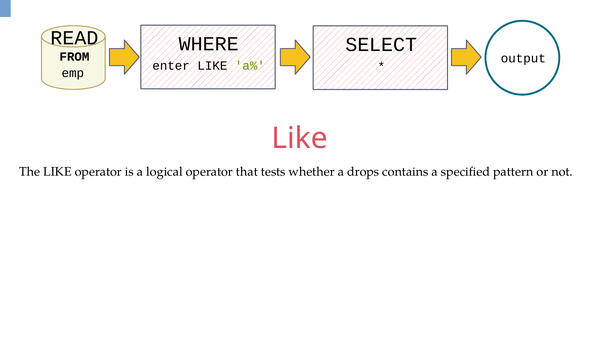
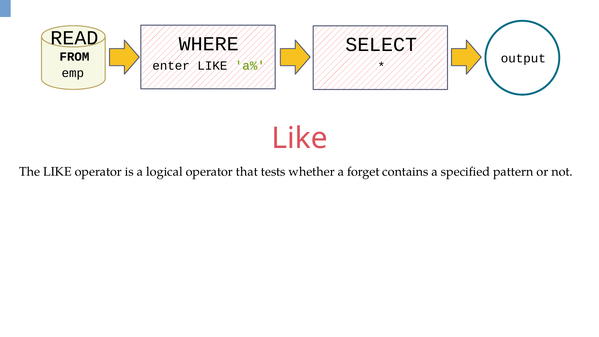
drops: drops -> forget (363, 172)
